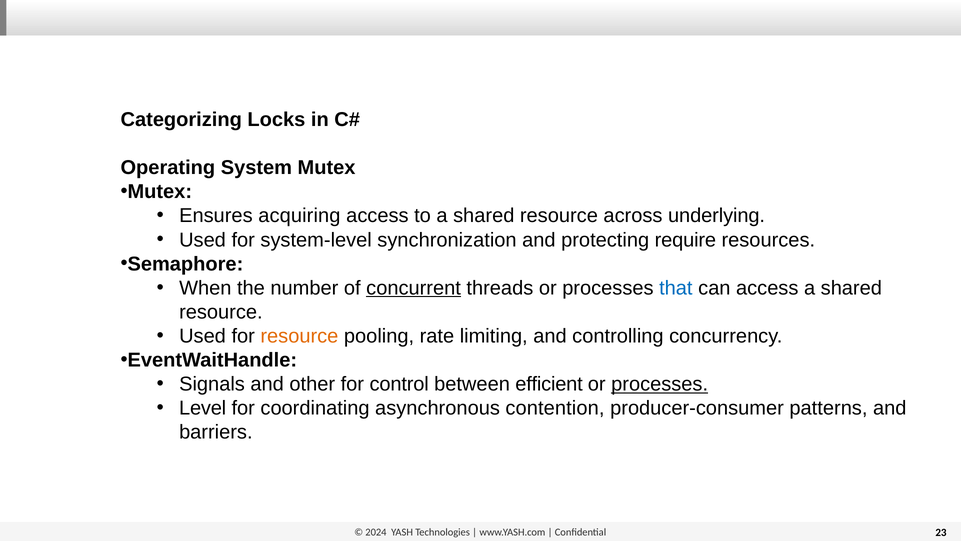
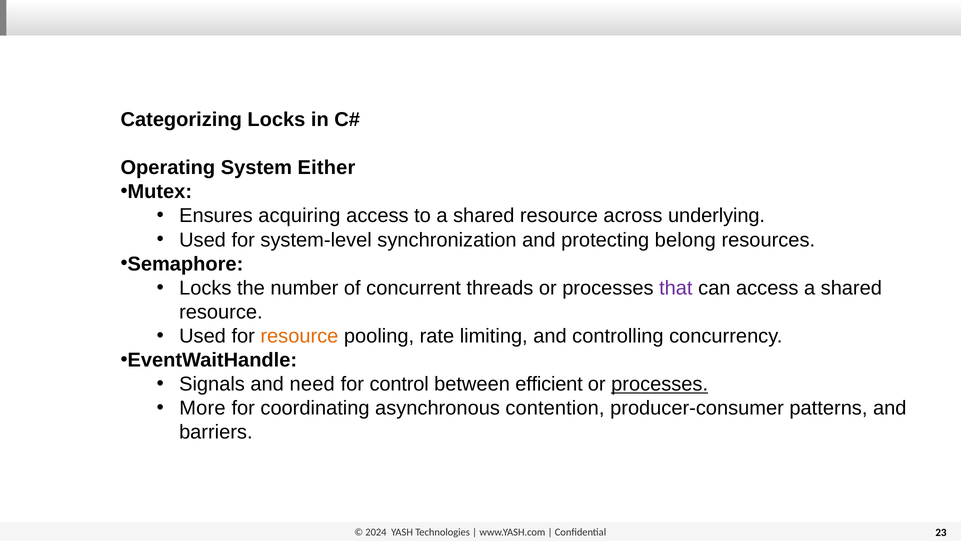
System Mutex: Mutex -> Either (326, 168)
require: require -> belong (685, 240)
When: When -> Locks (205, 288)
concurrent underline: present -> none (414, 288)
that colour: blue -> purple (676, 288)
other: other -> need (312, 384)
Level: Level -> More (202, 408)
